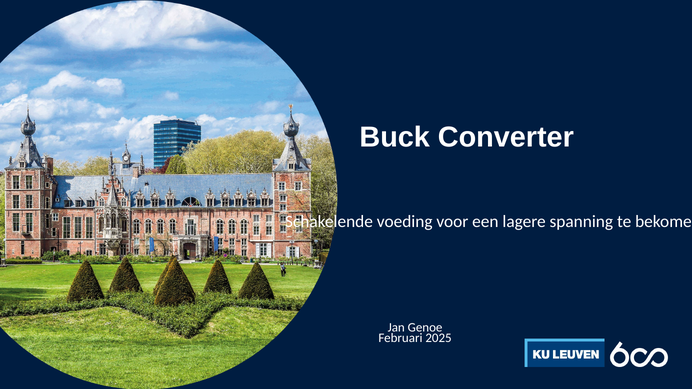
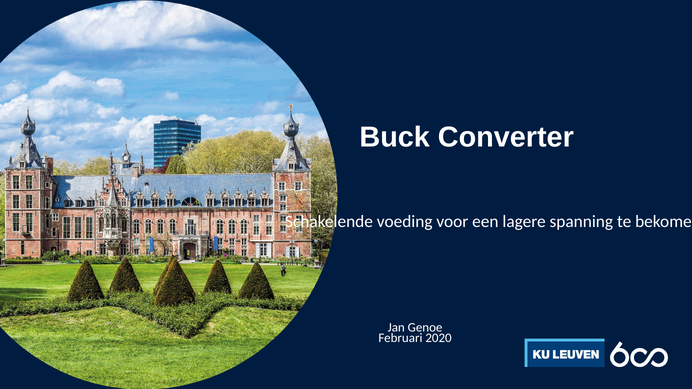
2025: 2025 -> 2020 (439, 338)
